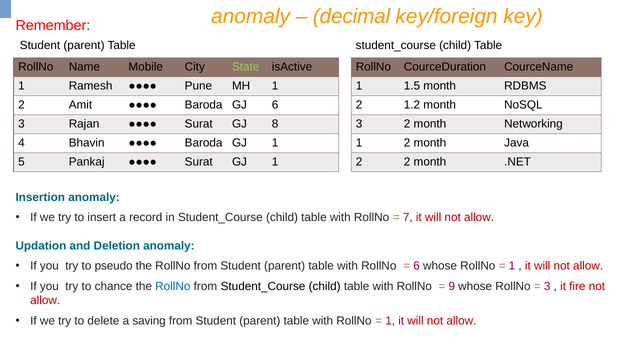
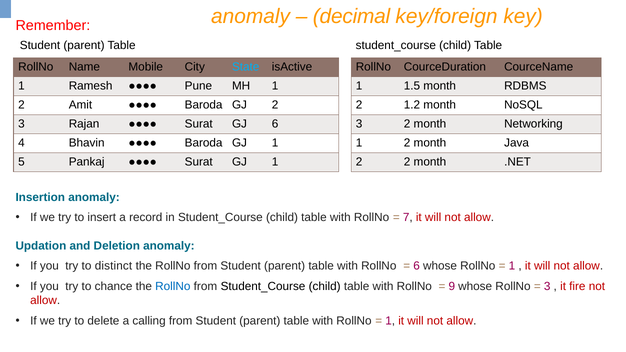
State colour: light green -> light blue (246, 67)
GJ 6: 6 -> 2 (275, 105)
GJ 8: 8 -> 6 (275, 124)
pseudo: pseudo -> distinct (113, 266)
saving: saving -> calling (149, 321)
